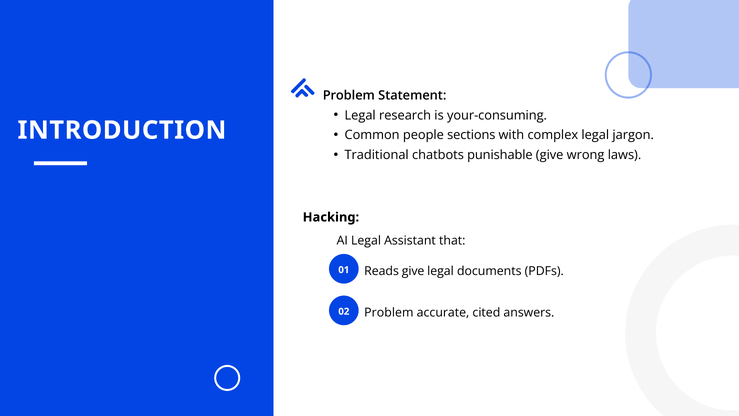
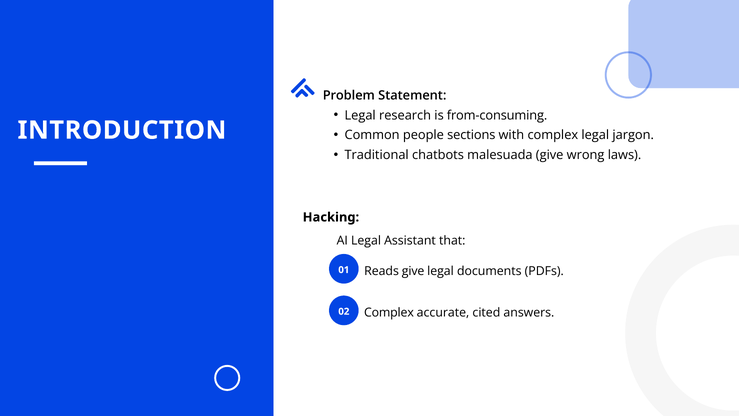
your-consuming: your-consuming -> from-consuming (497, 115)
punishable: punishable -> malesuada (500, 155)
Problem: Problem -> Complex (389, 312)
